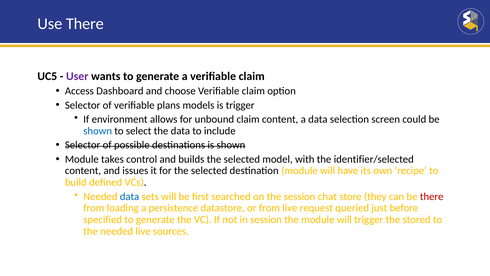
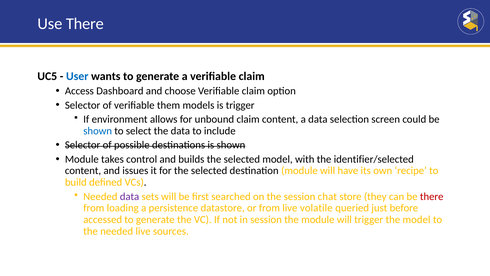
User colour: purple -> blue (77, 76)
plans: plans -> them (169, 105)
data colour: blue -> purple (130, 196)
request: request -> volatile (316, 208)
specified: specified -> accessed (103, 219)
the stored: stored -> model (417, 219)
